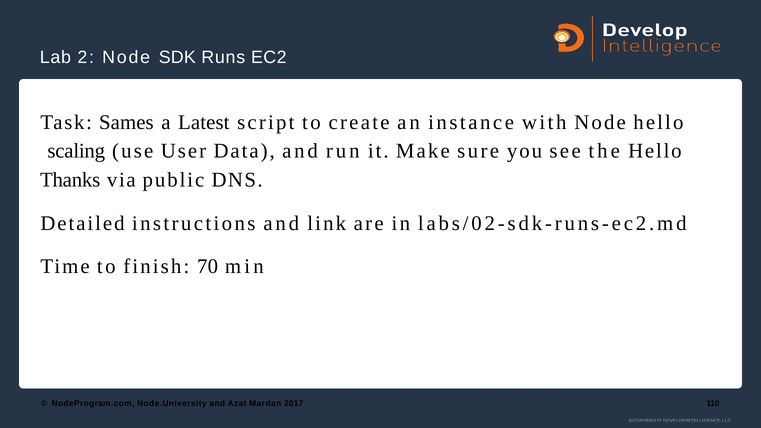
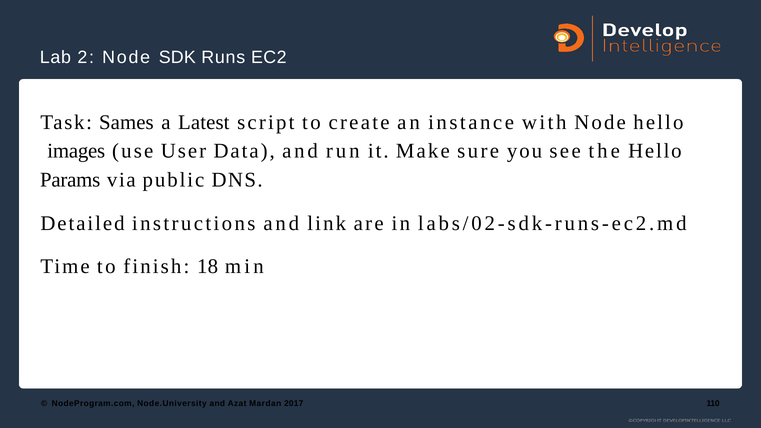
scaling: scaling -> images (76, 151)
Thanks: Thanks -> Params (70, 180)
70: 70 -> 18 (208, 267)
